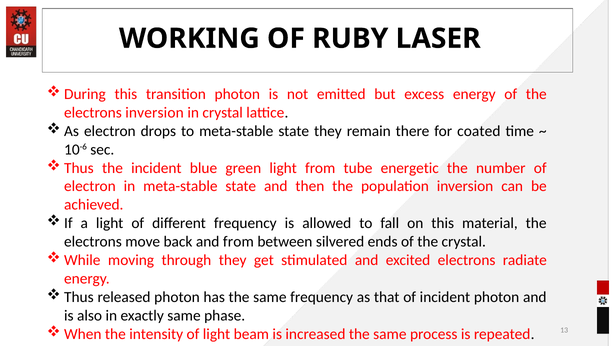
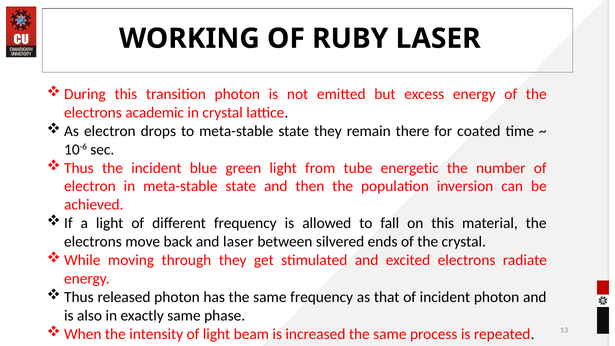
electrons inversion: inversion -> academic (155, 113)
and from: from -> laser (238, 242)
